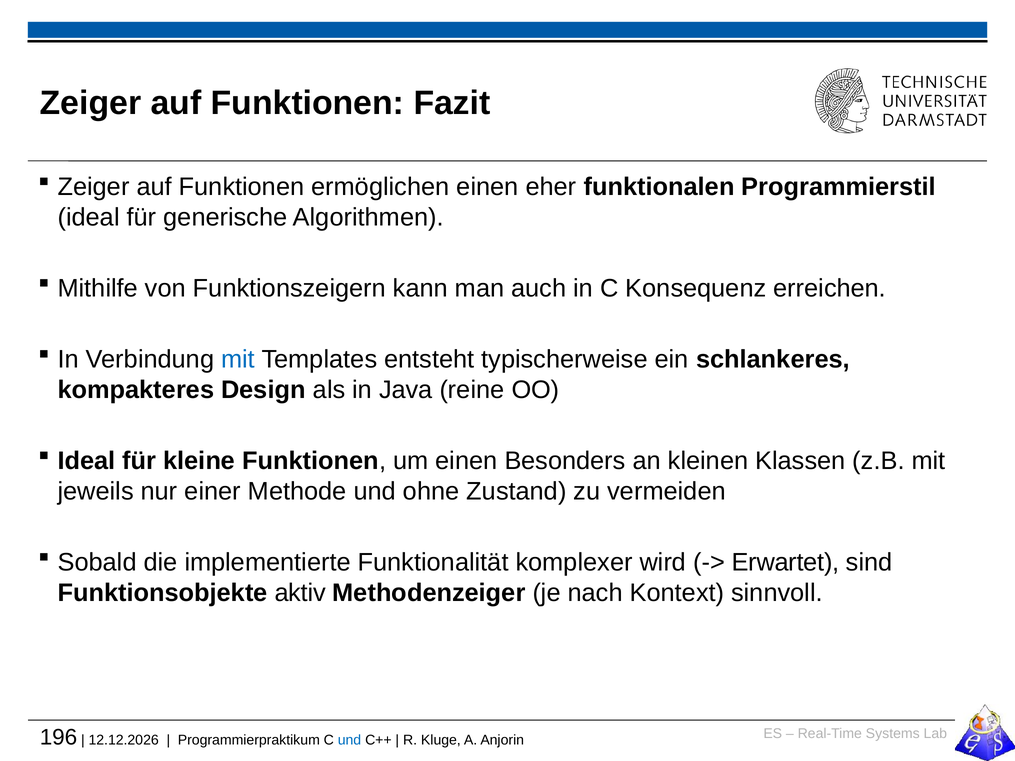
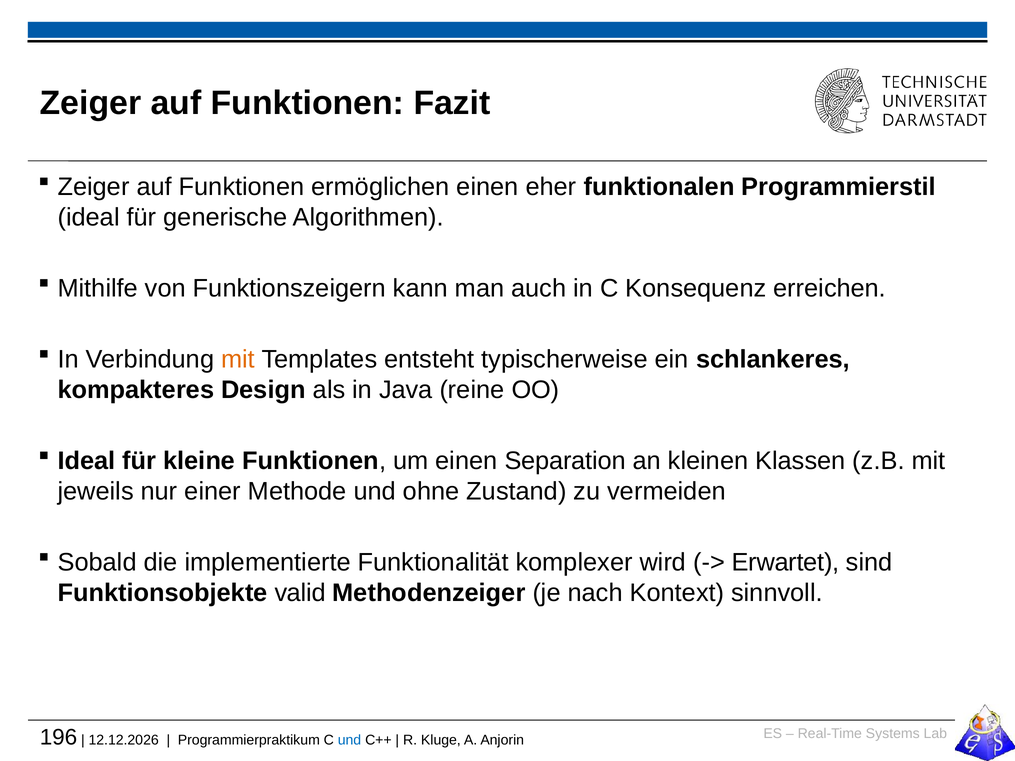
mit colour: blue -> orange (238, 359)
Besonders: Besonders -> Separation (565, 461)
aktiv: aktiv -> valid (300, 593)
